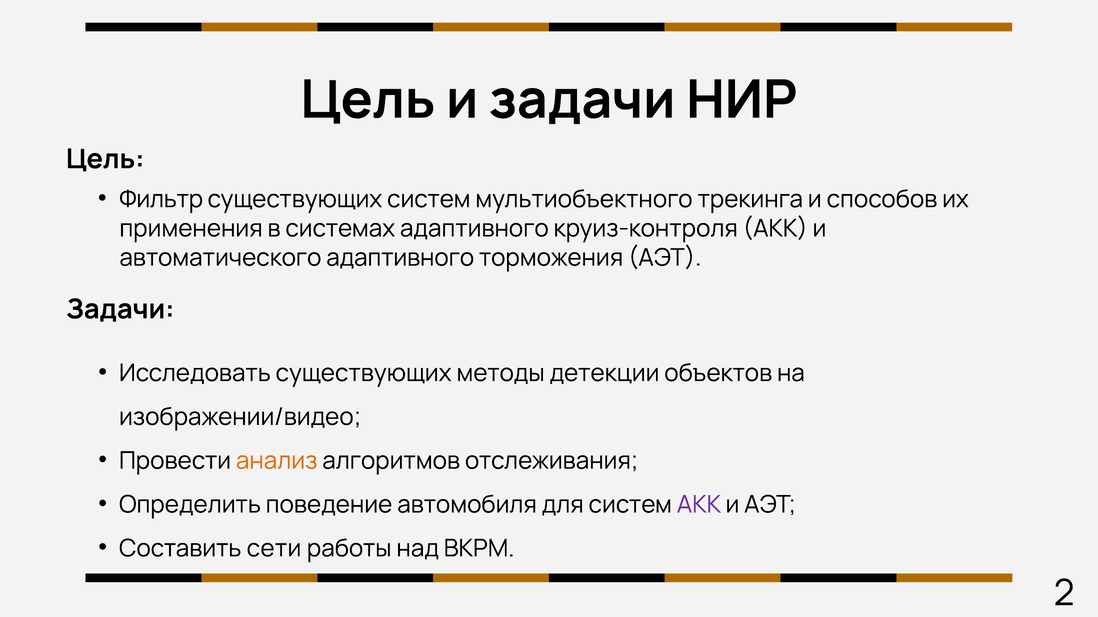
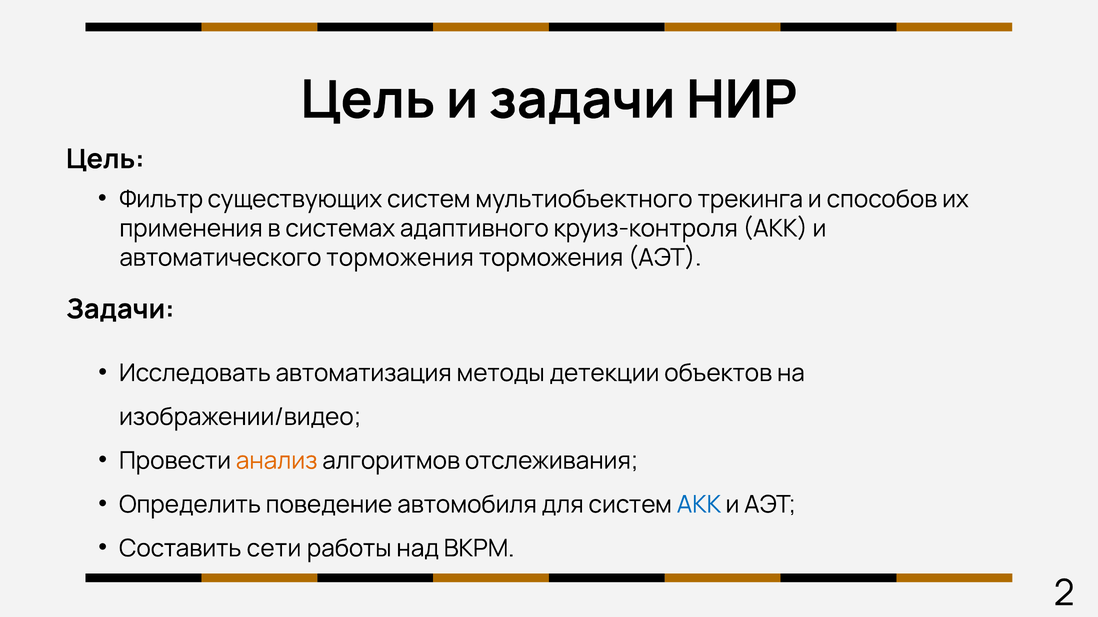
автоматического адаптивного: адаптивного -> торможения (400, 258)
Исследовать существующих: существующих -> автоматизация (364, 373)
АКК colour: purple -> blue (699, 505)
